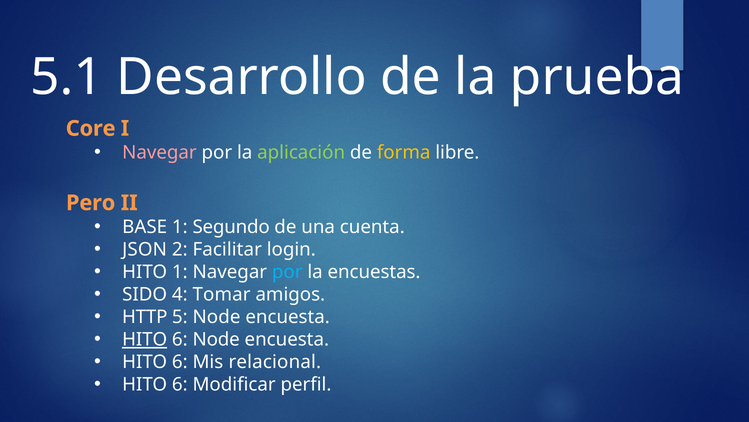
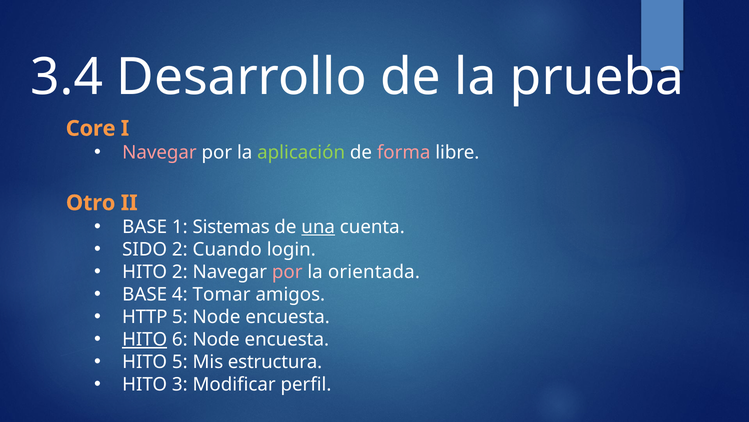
5.1: 5.1 -> 3.4 (67, 77)
forma colour: yellow -> pink (404, 152)
Pero: Pero -> Otro (91, 203)
Segundo: Segundo -> Sistemas (231, 227)
una underline: none -> present (318, 227)
JSON: JSON -> SIDO (145, 249)
Facilitar: Facilitar -> Cuando (227, 249)
HITO 1: 1 -> 2 (180, 272)
por colour: light blue -> pink (287, 272)
encuestas: encuestas -> orientada (374, 272)
SIDO: SIDO -> BASE (145, 294)
6: 6 -> 5 (180, 362)
relacional: relacional -> estructura (275, 362)
6: 6 -> 3 (180, 384)
